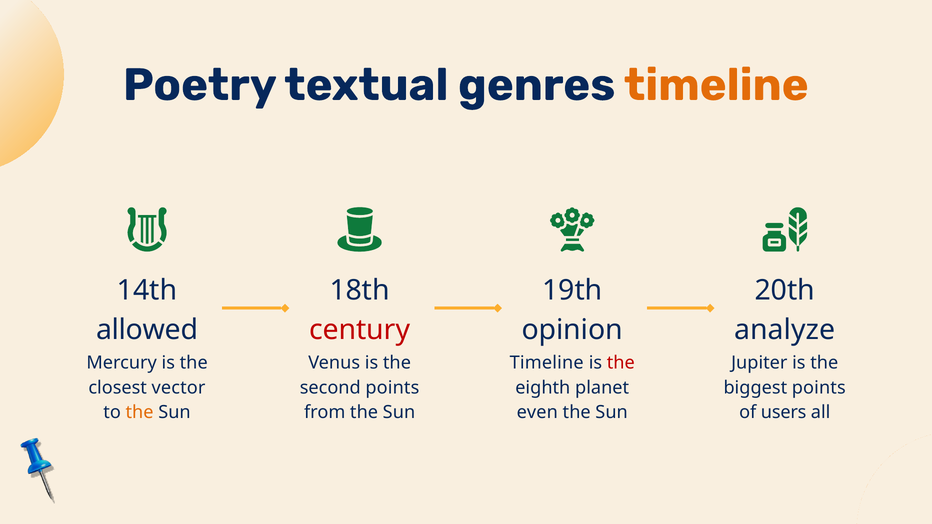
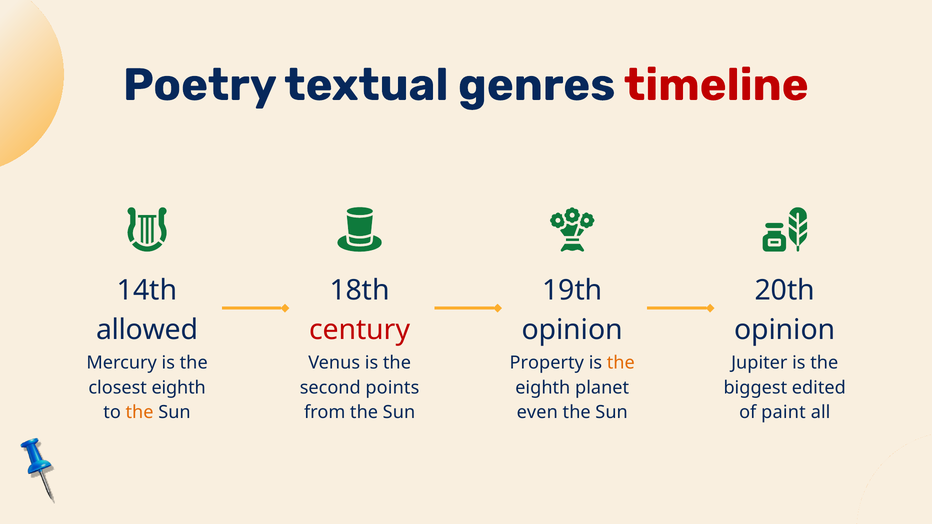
timeline colour: orange -> red (716, 85)
analyze: analyze -> opinion (785, 330)
Timeline: Timeline -> Property (547, 363)
the colour: red -> orange (621, 363)
closest vector: vector -> eighth (179, 388)
biggest points: points -> edited (819, 388)
users: users -> paint (783, 413)
